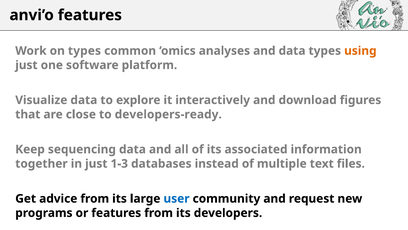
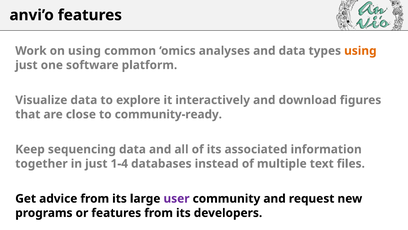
on types: types -> using (84, 51)
developers-ready: developers-ready -> community-ready (168, 114)
1-3: 1-3 -> 1-4 (119, 163)
user colour: blue -> purple (177, 198)
